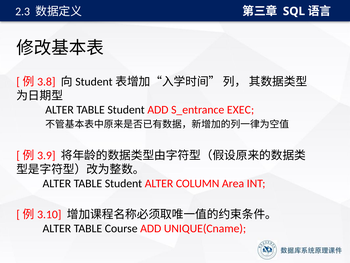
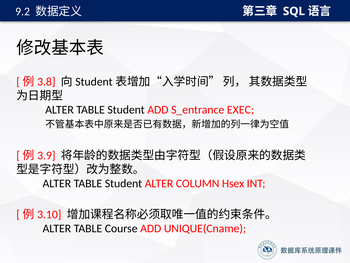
2.3: 2.3 -> 9.2 (23, 11)
Area: Area -> Hsex (233, 183)
